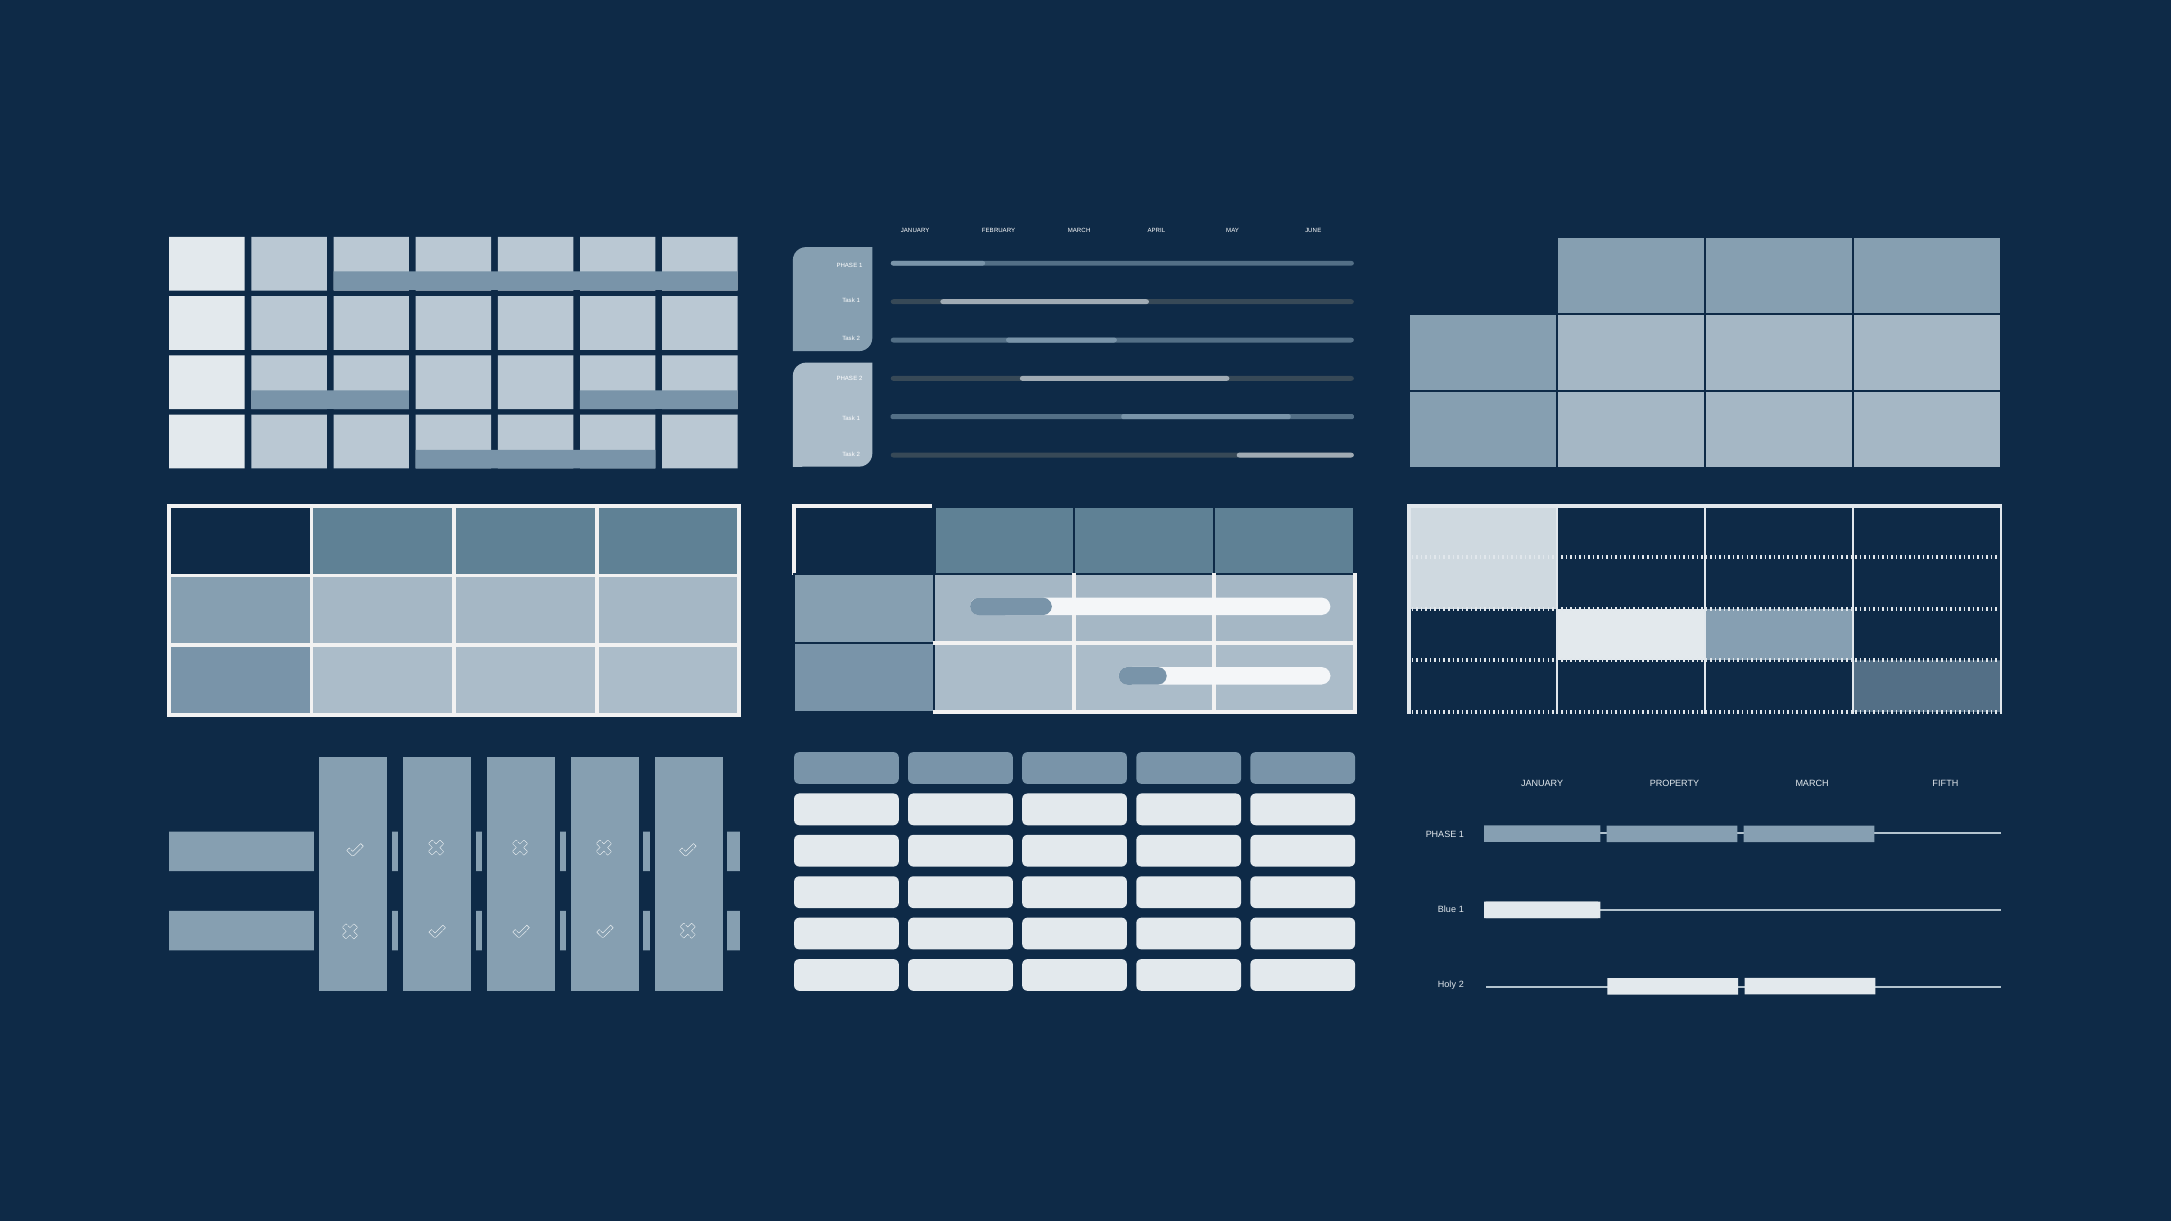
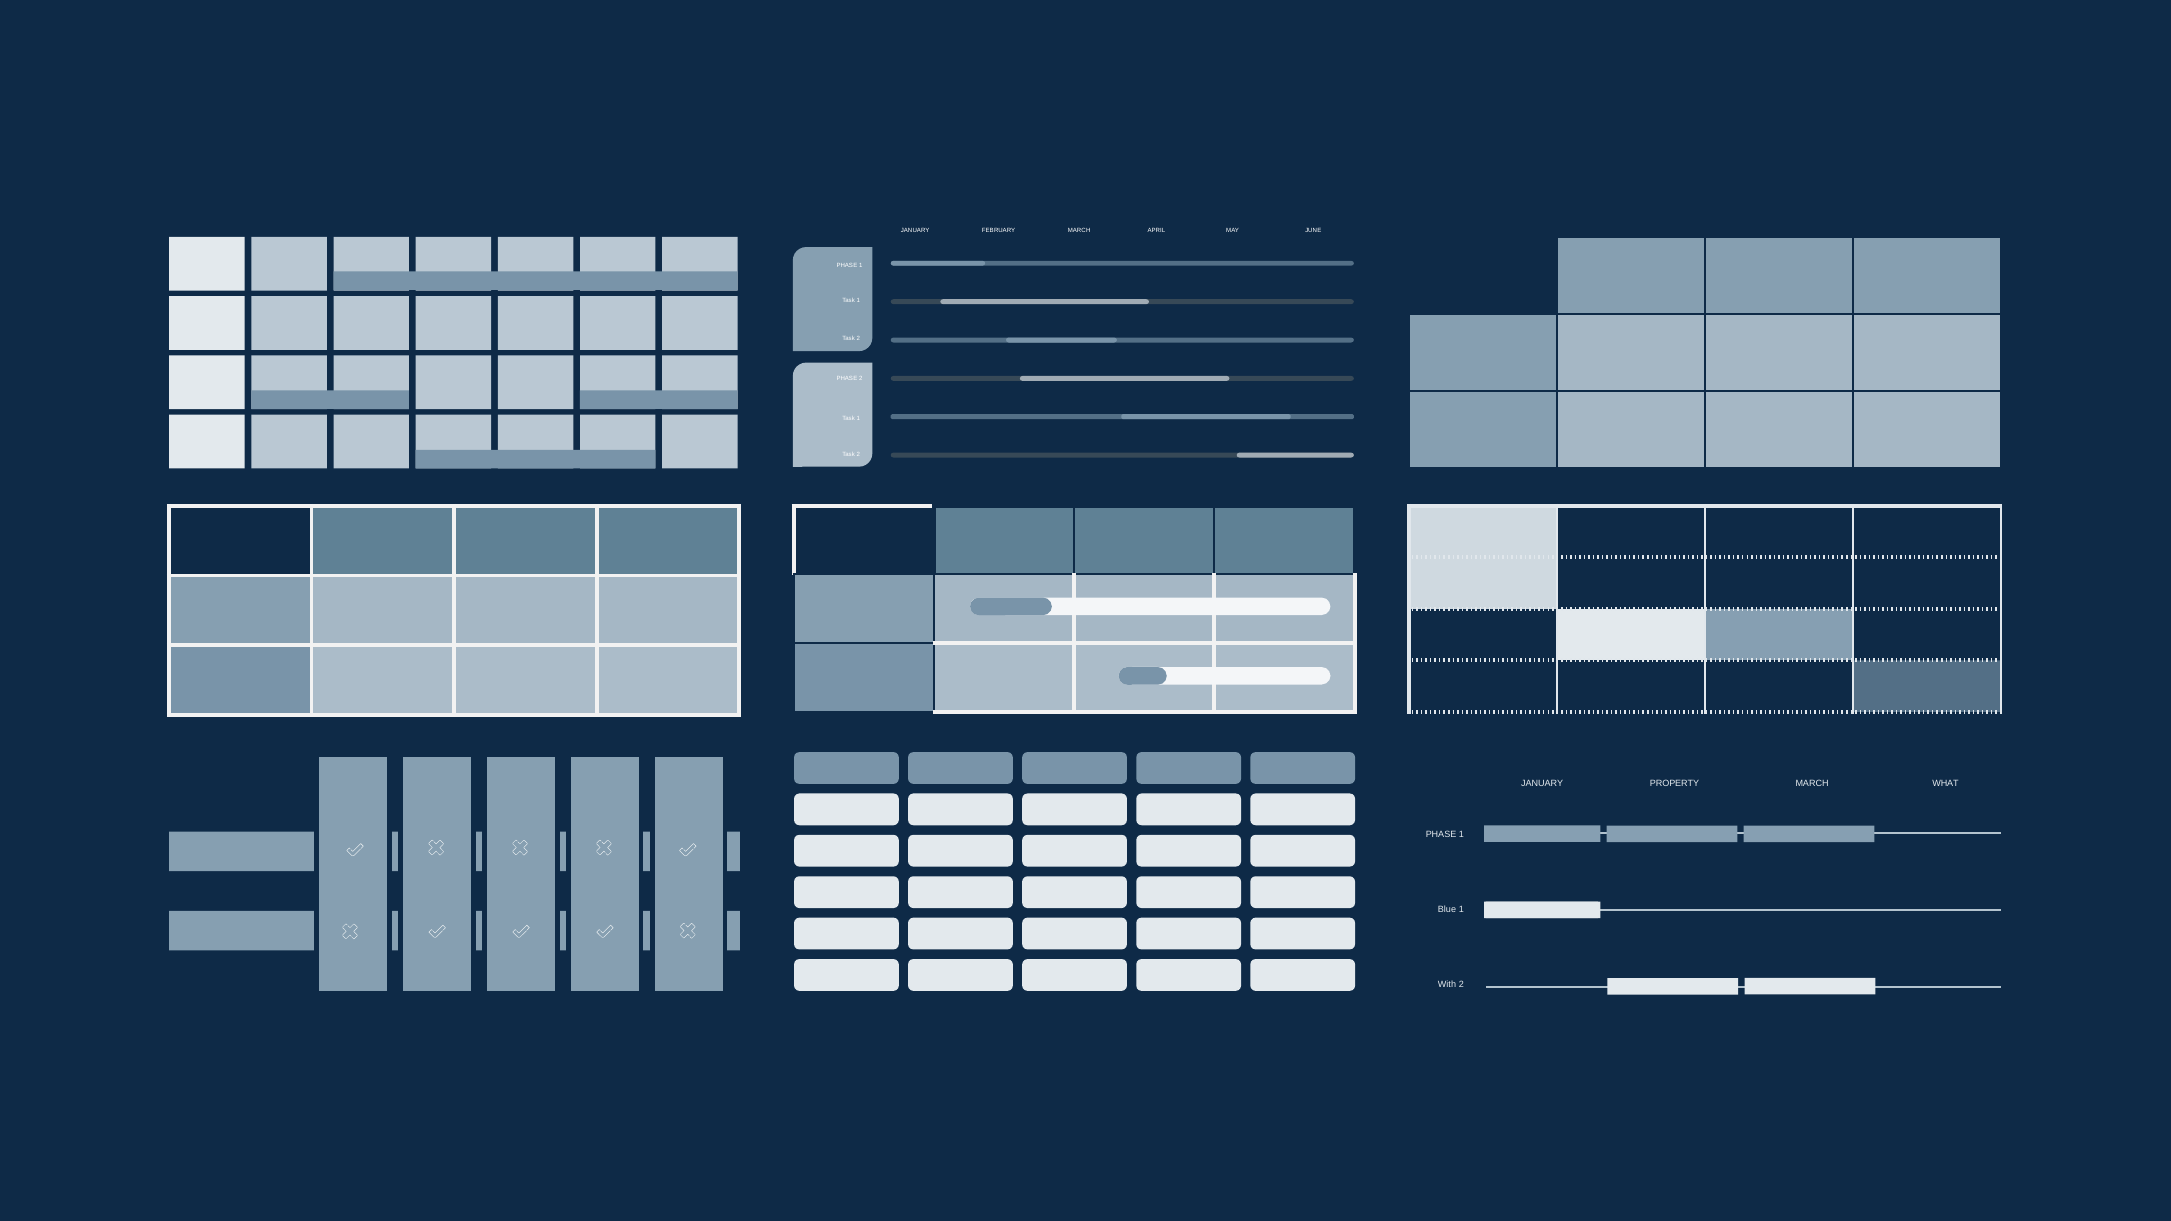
FIFTH: FIFTH -> WHAT (1946, 784)
Holy: Holy -> With (1447, 984)
